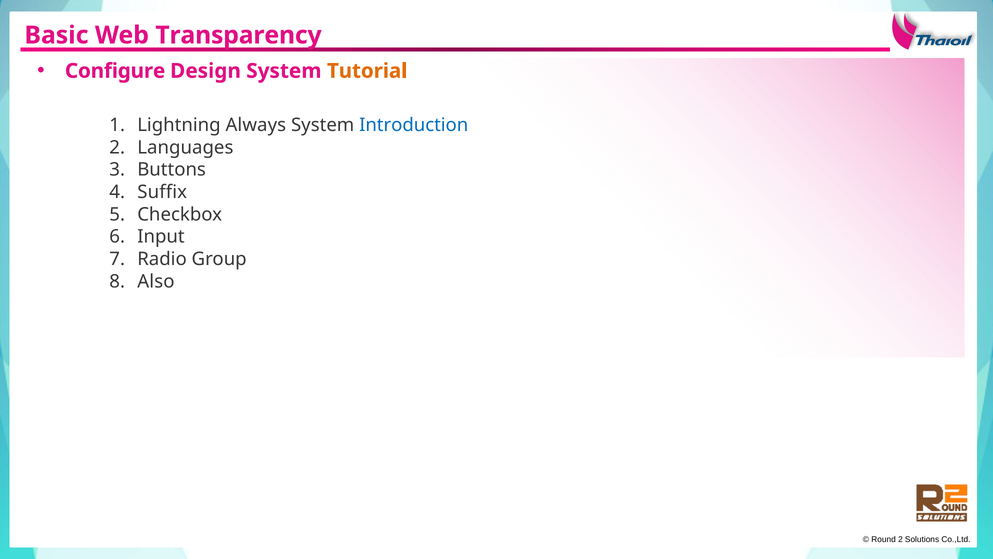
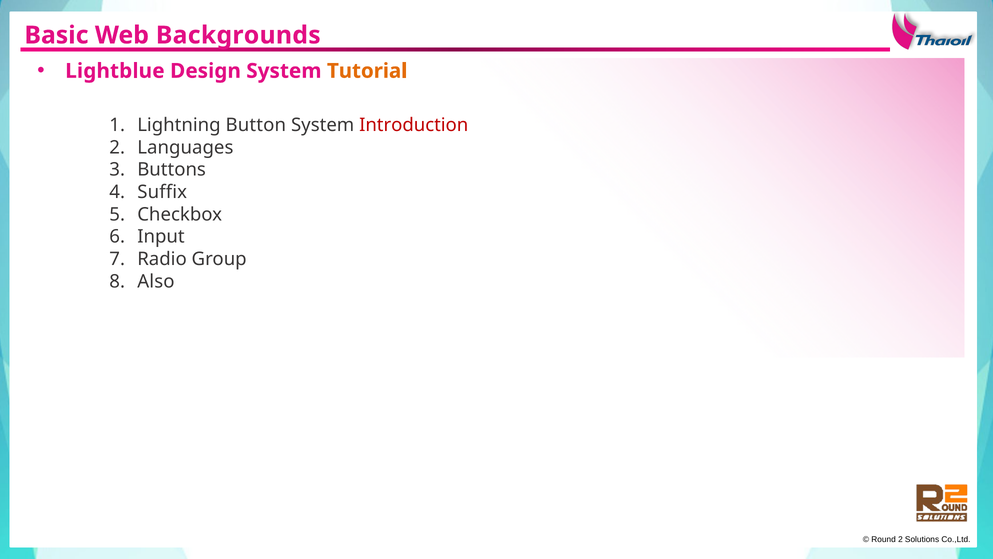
Transparency: Transparency -> Backgrounds (238, 35)
Configure: Configure -> Lightblue (115, 71)
Always: Always -> Button (256, 125)
Introduction colour: blue -> red (414, 125)
